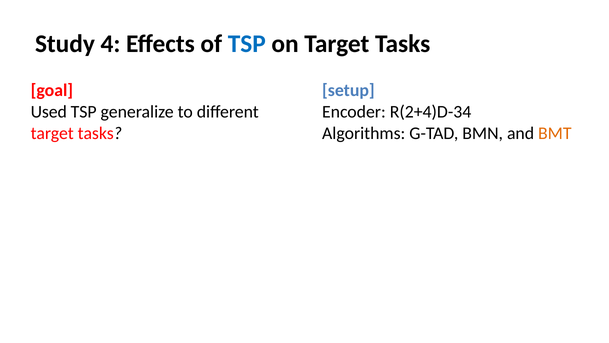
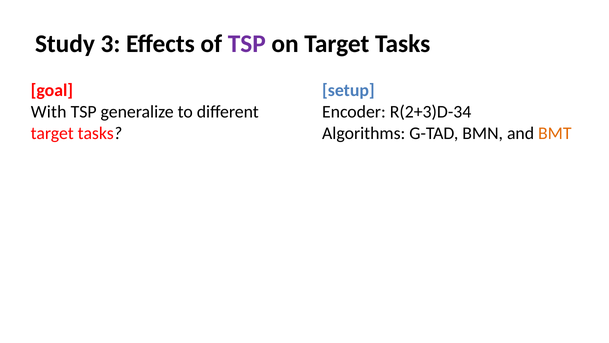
4: 4 -> 3 (110, 44)
TSP colour: blue -> purple (247, 44)
Used: Used -> With (49, 112)
R(2+4)D-34: R(2+4)D-34 -> R(2+3)D-34 (431, 112)
